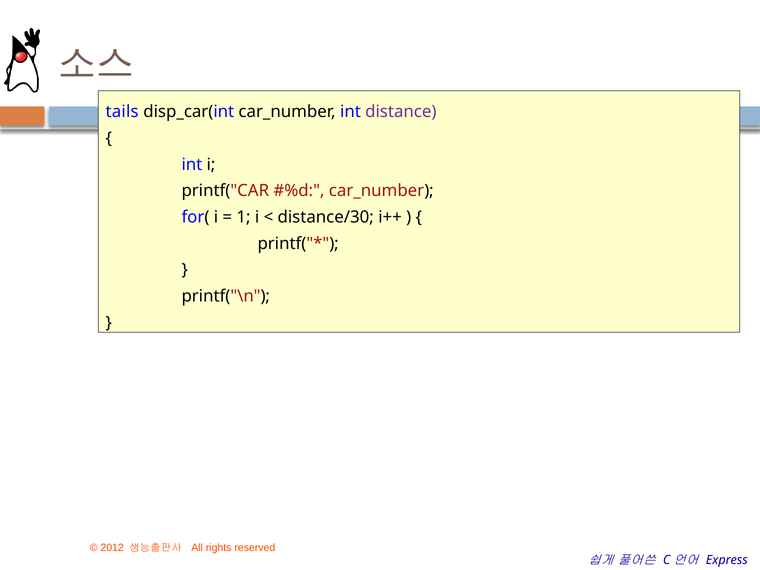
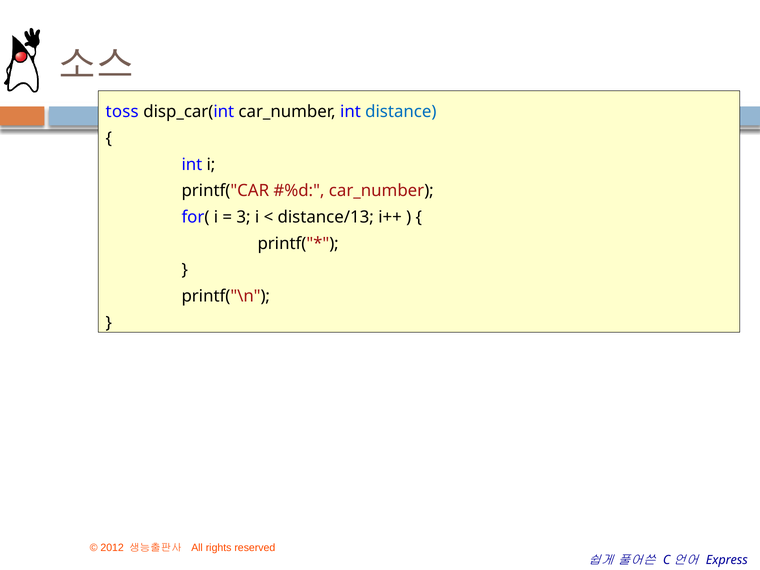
tails: tails -> toss (122, 112)
distance colour: purple -> blue (401, 112)
1: 1 -> 3 (244, 217)
distance/30: distance/30 -> distance/13 (326, 217)
